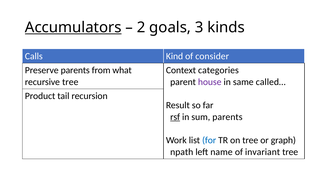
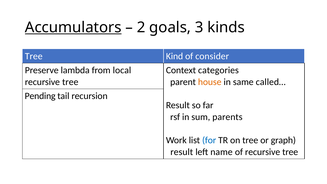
Calls: Calls -> Tree (34, 56)
Preserve parents: parents -> lambda (75, 70)
what: what -> local (122, 70)
house colour: purple -> orange (210, 82)
Product: Product -> Pending (40, 96)
rsf underline: present -> none (175, 117)
npath: npath -> result (182, 152)
of invariant: invariant -> recursive (263, 152)
